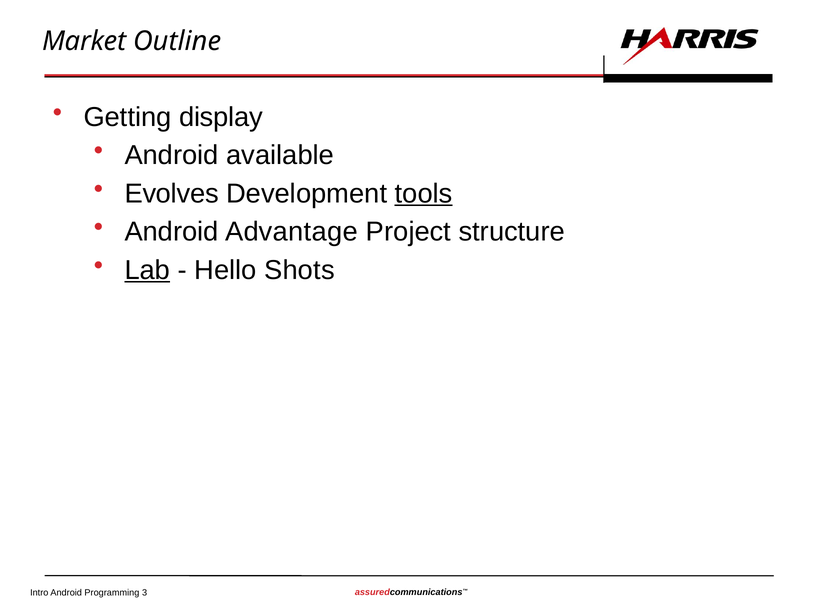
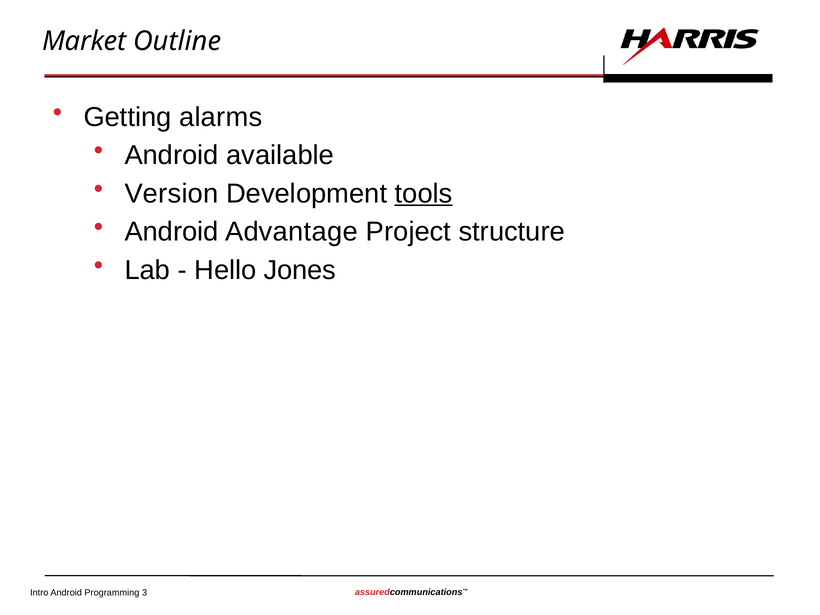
display: display -> alarms (221, 117)
Evolves: Evolves -> Version (171, 193)
Lab underline: present -> none (147, 270)
Shots: Shots -> Jones (300, 270)
